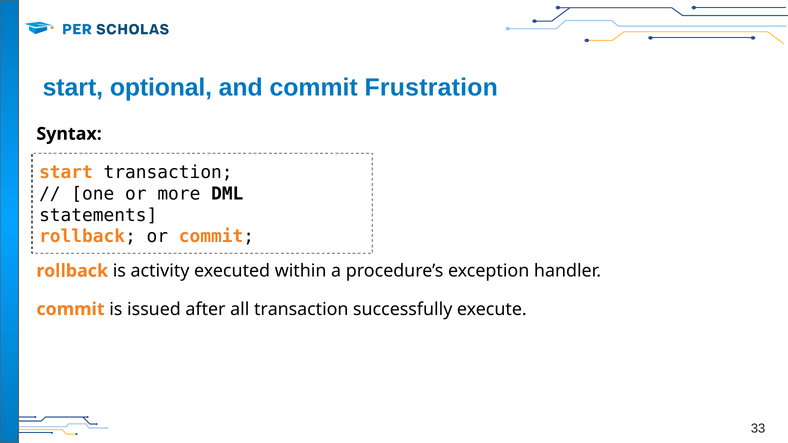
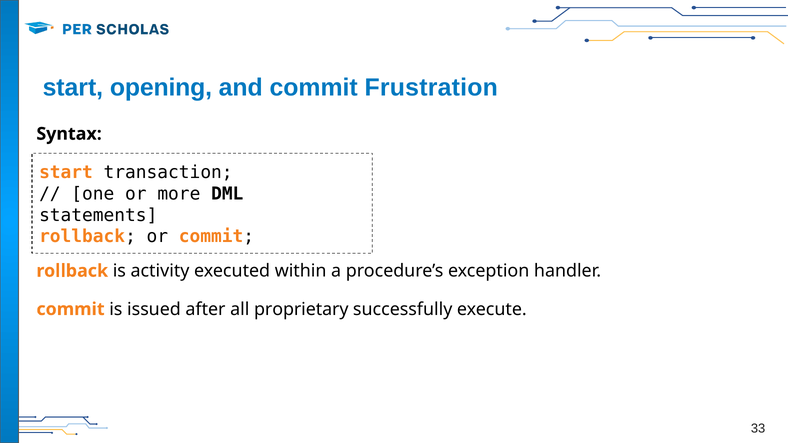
optional: optional -> opening (161, 87)
all transaction: transaction -> proprietary (301, 309)
